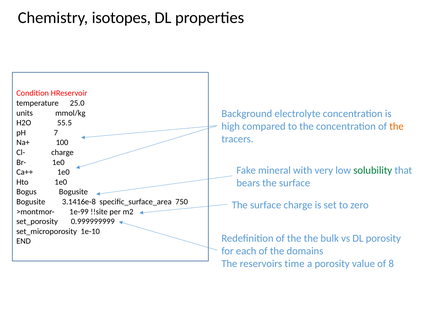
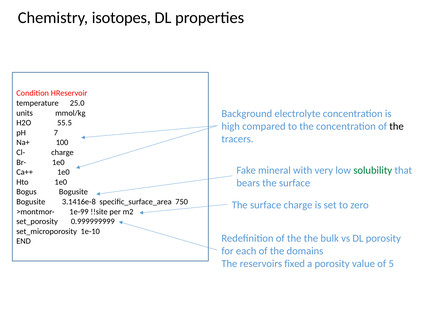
the colour: orange -> black (397, 126)
time: time -> fixed (295, 264)
8: 8 -> 5 (391, 264)
